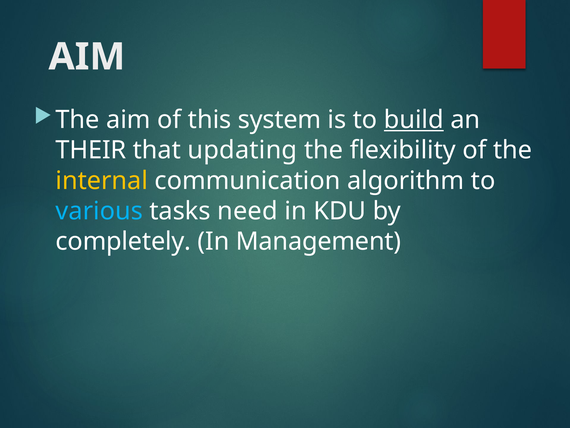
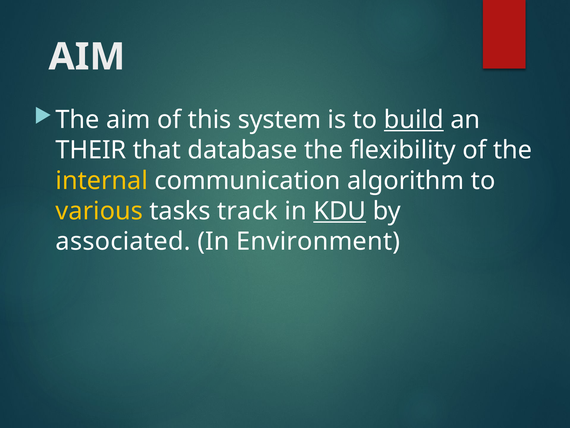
updating: updating -> database (242, 150)
various colour: light blue -> yellow (99, 211)
need: need -> track (247, 211)
KDU underline: none -> present (340, 211)
completely: completely -> associated (123, 241)
Management: Management -> Environment (318, 241)
